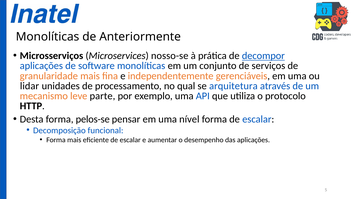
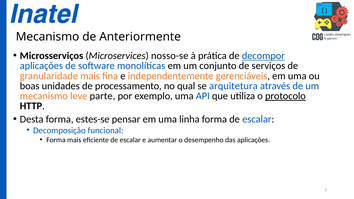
Monolíticas: Monolíticas -> Mecanismo (48, 37)
lidar: lidar -> boas (30, 86)
protocolo underline: none -> present (285, 96)
pelos-se: pelos-se -> estes-se (93, 119)
nível: nível -> linha (189, 119)
